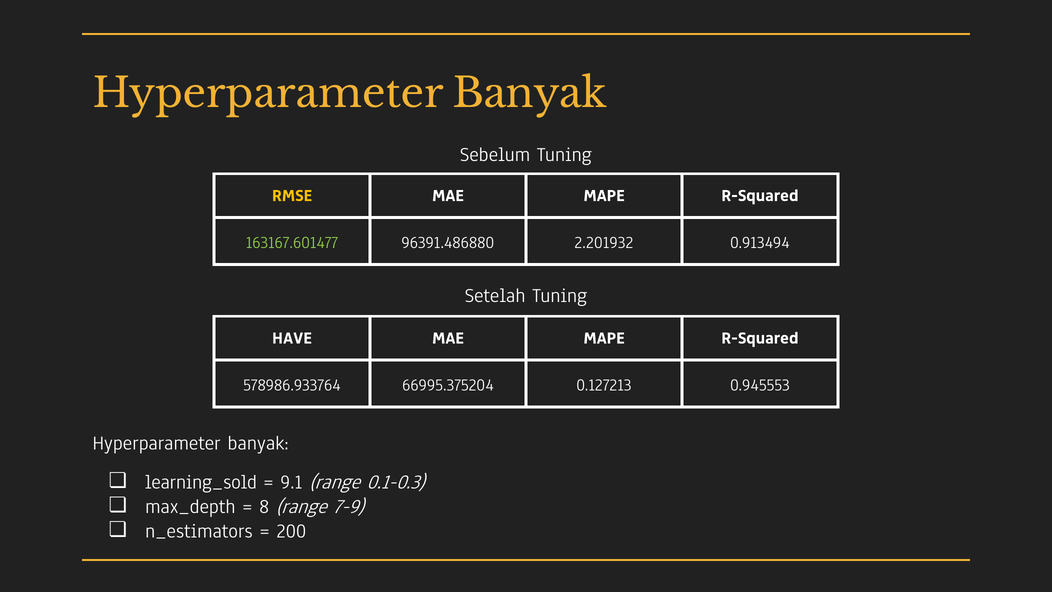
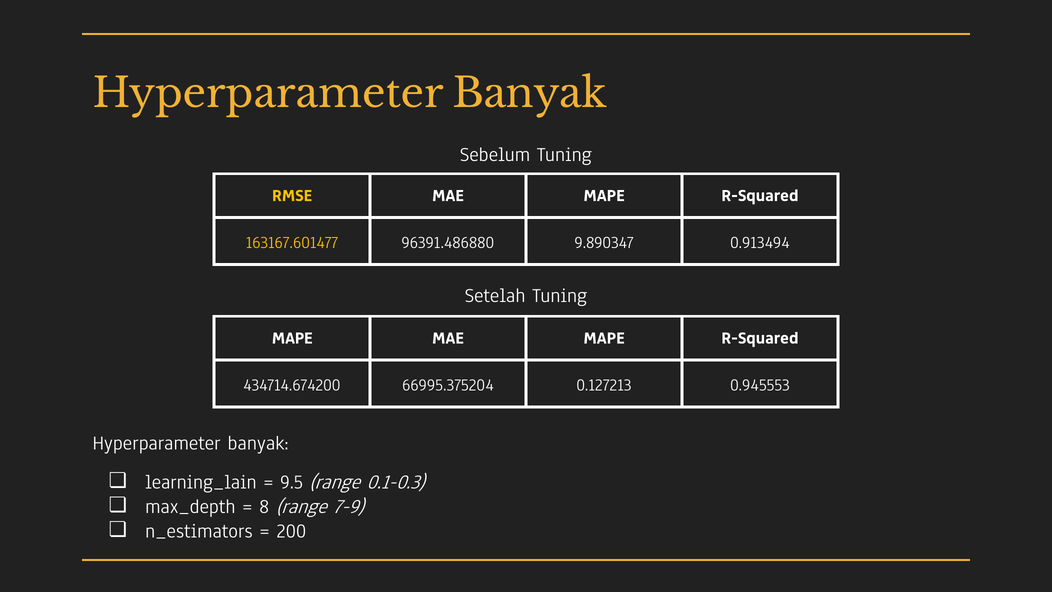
163167.601477 colour: light green -> yellow (292, 242)
2.201932: 2.201932 -> 9.890347 (604, 242)
HAVE: HAVE -> MAPE (292, 338)
578986.933764: 578986.933764 -> 434714.674200 (292, 385)
learning_sold: learning_sold -> learning_lain (201, 482)
9.1: 9.1 -> 9.5 (292, 482)
